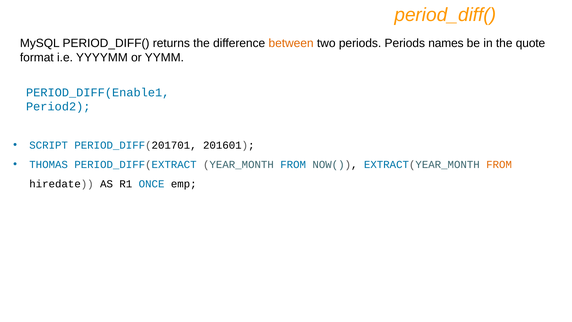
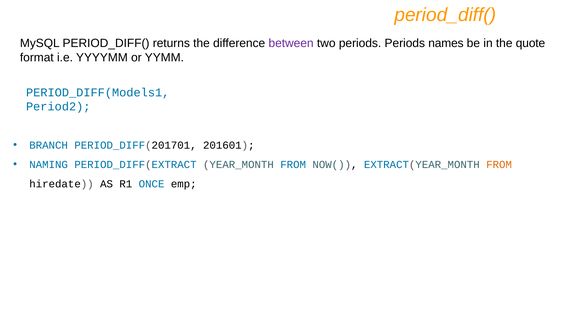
between colour: orange -> purple (291, 43)
PERIOD_DIFF(Enable1: PERIOD_DIFF(Enable1 -> PERIOD_DIFF(Models1 (98, 92)
SCRIPT: SCRIPT -> BRANCH (49, 145)
THOMAS: THOMAS -> NAMING (49, 165)
